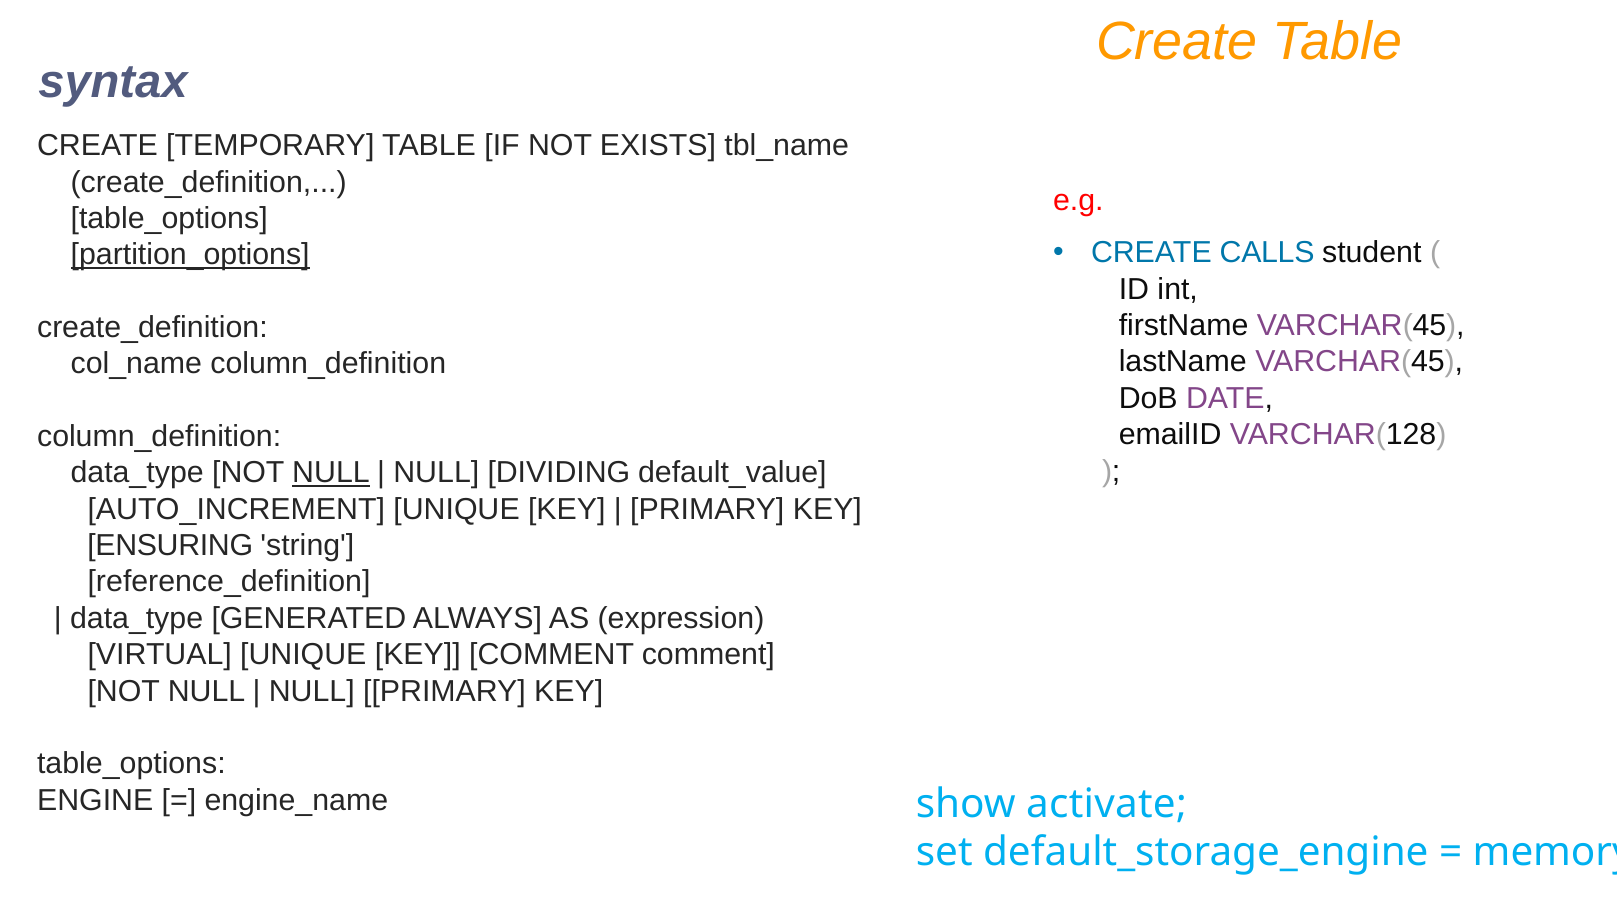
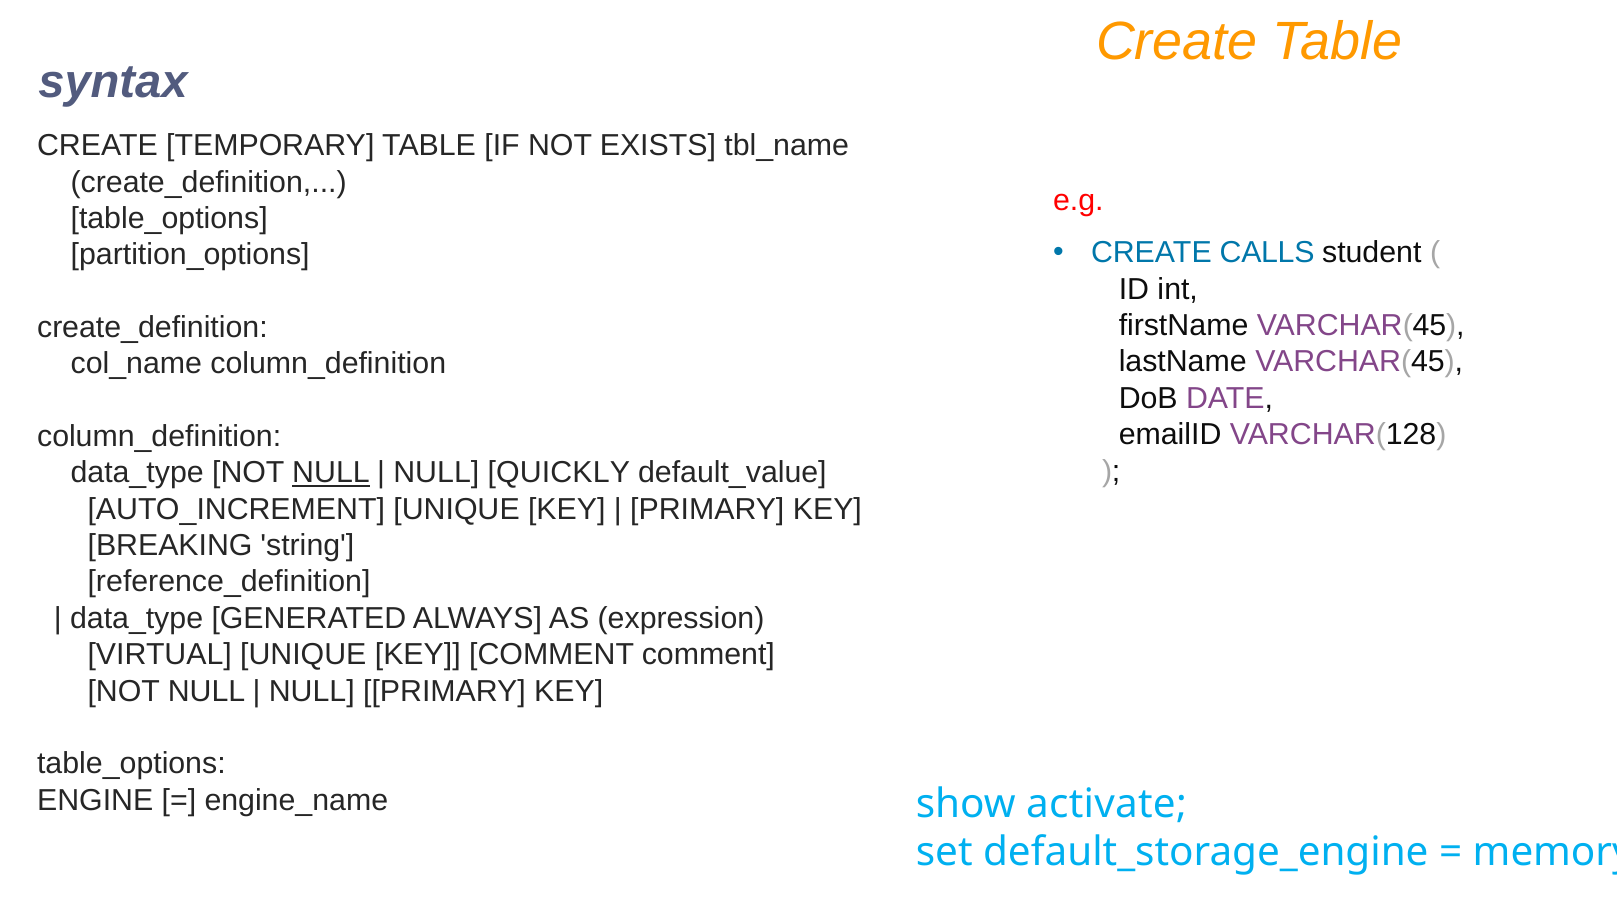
partition_options underline: present -> none (190, 255)
DIVIDING: DIVIDING -> QUICKLY (559, 473)
ENSURING: ENSURING -> BREAKING (170, 546)
